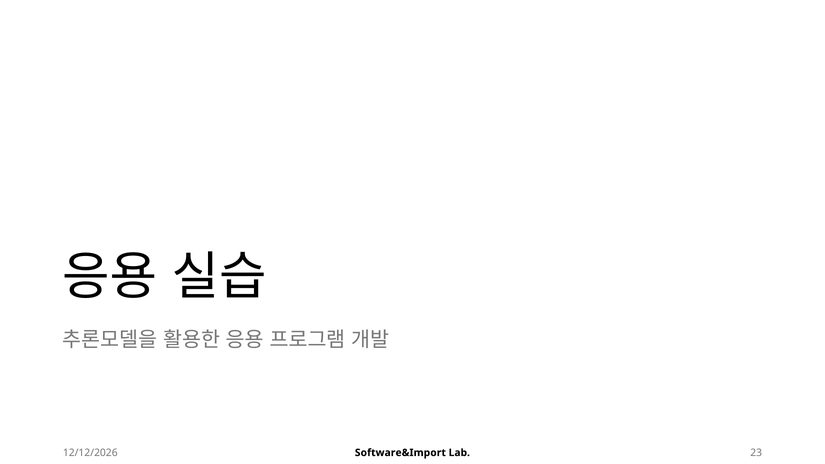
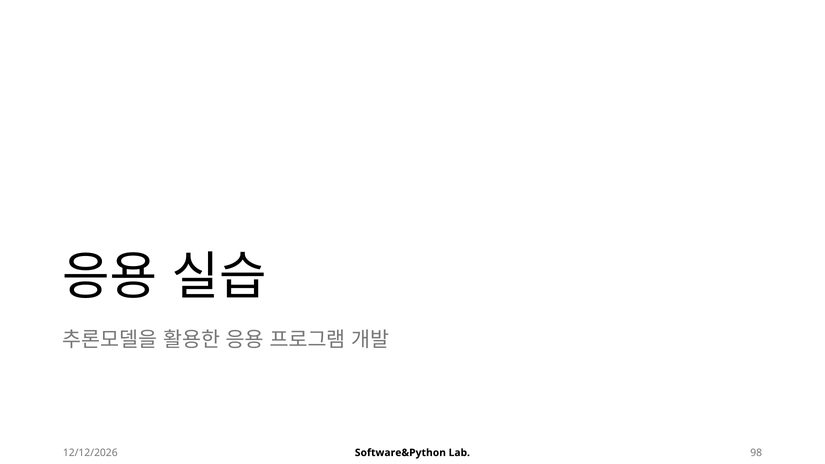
Software&Import: Software&Import -> Software&Python (400, 453)
23: 23 -> 98 (756, 453)
